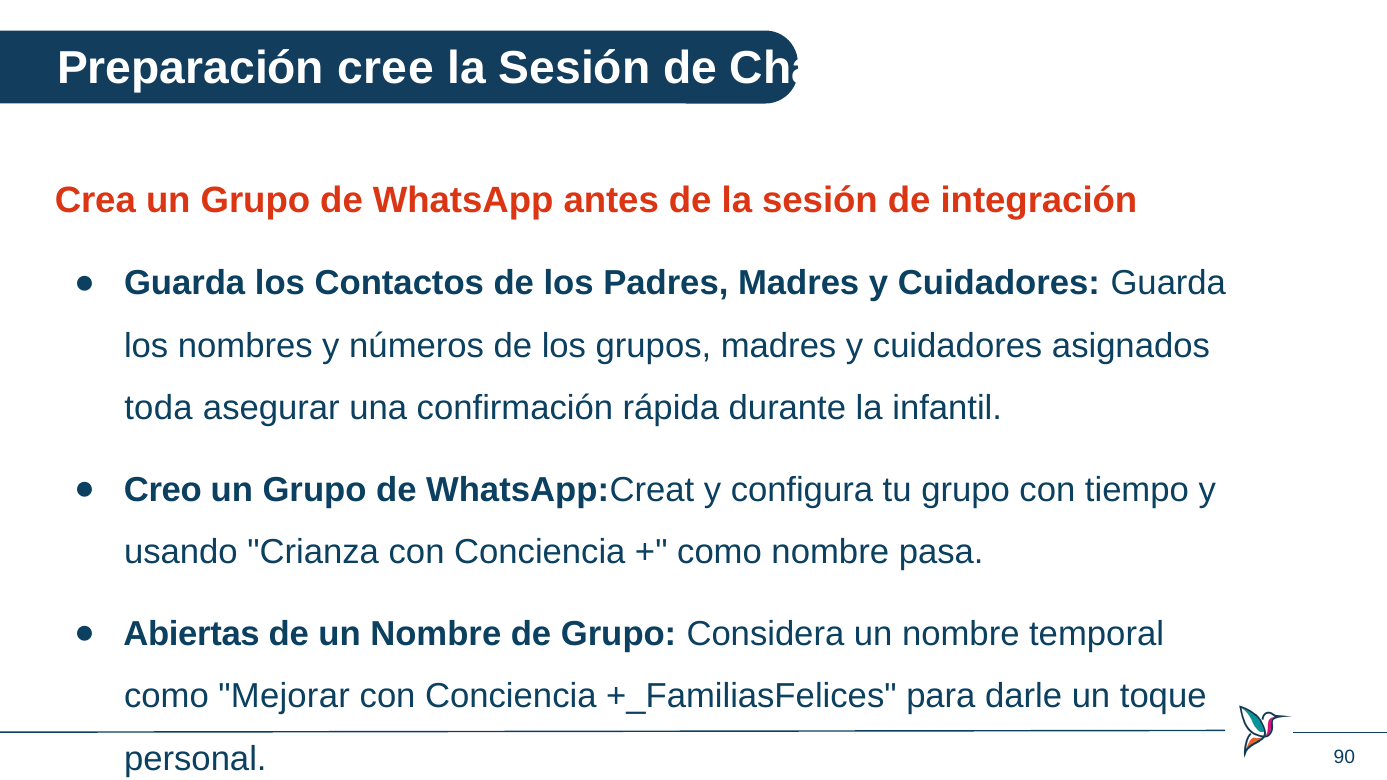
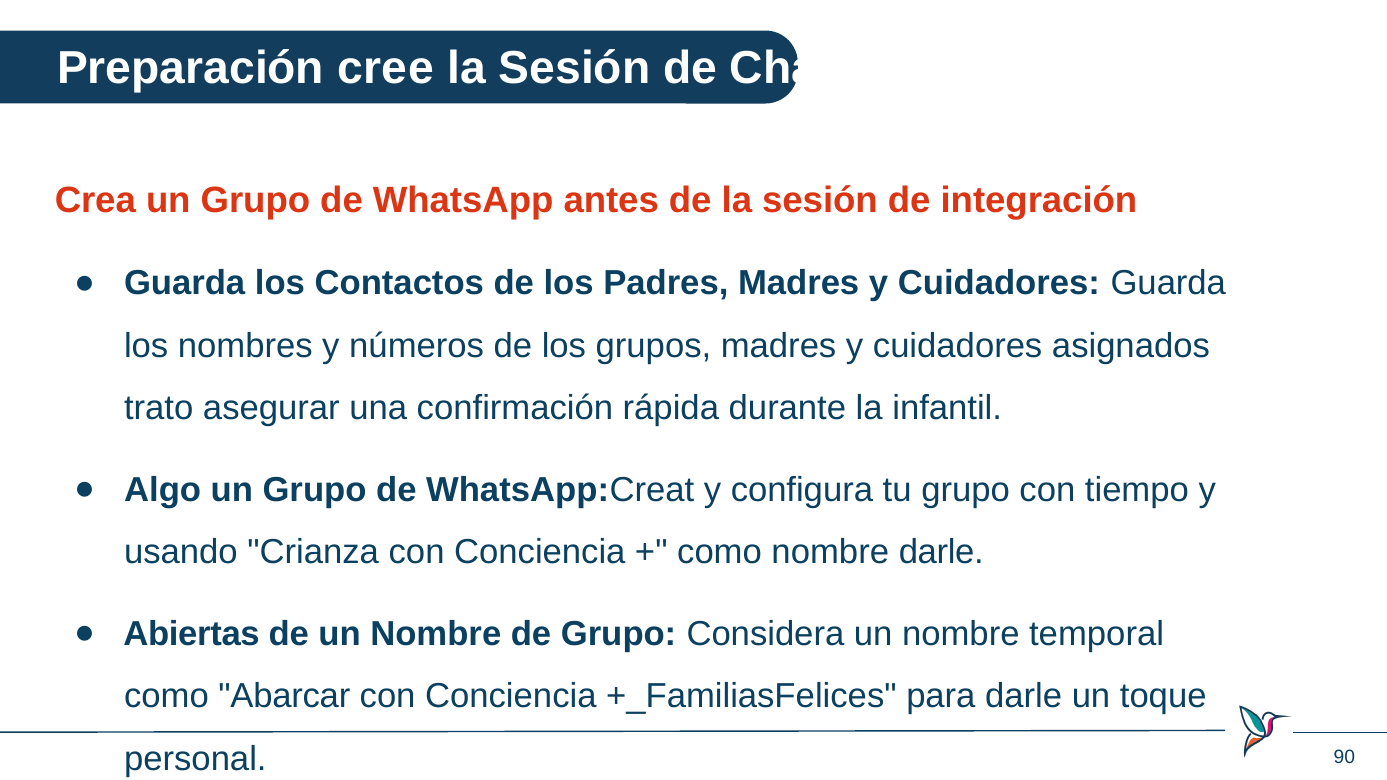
toda: toda -> trato (159, 408)
Creo: Creo -> Algo (163, 490)
nombre pasa: pasa -> darle (941, 552)
Mejorar: Mejorar -> Abarcar (284, 697)
